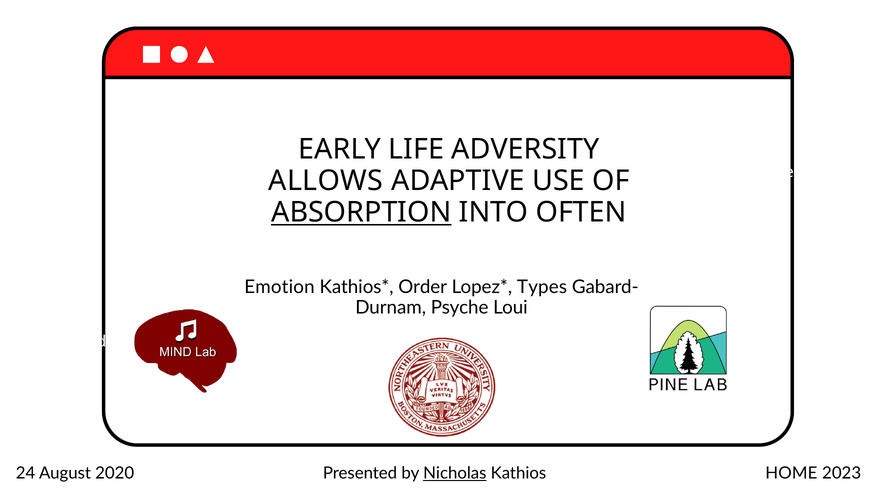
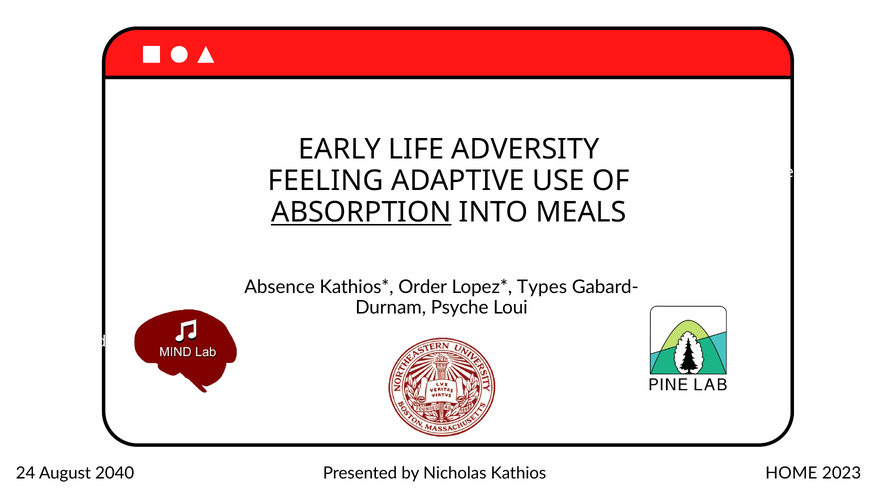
ALLOWS: ALLOWS -> FEELING (326, 181)
OFTEN: OFTEN -> MEALS (581, 212)
Emotion: Emotion -> Absence (280, 287)
2020: 2020 -> 2040 (115, 473)
Nicholas underline: present -> none (455, 473)
